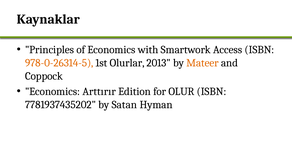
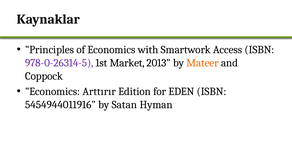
978-0-26314-5 colour: orange -> purple (59, 63)
Olurlar: Olurlar -> Market (127, 63)
OLUR: OLUR -> EDEN (181, 91)
7781937435202: 7781937435202 -> 5454944011916 (60, 104)
